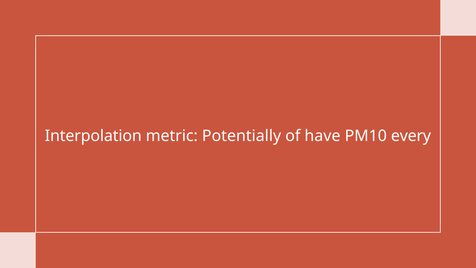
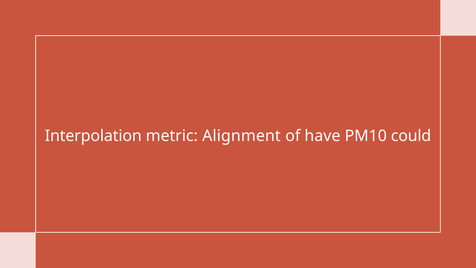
Potentially: Potentially -> Alignment (241, 136)
every: every -> could (411, 136)
